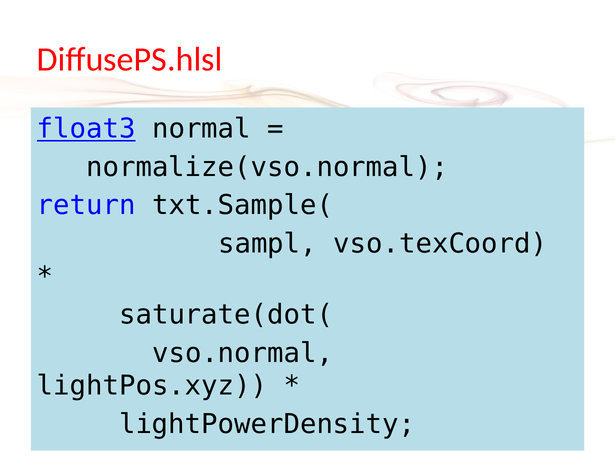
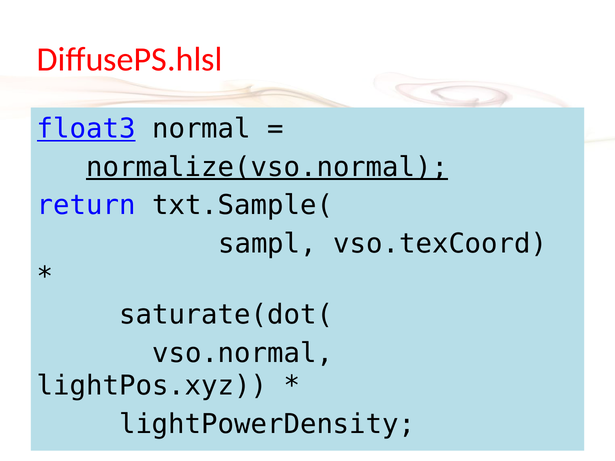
normalize(vso.normal underline: none -> present (267, 167)
